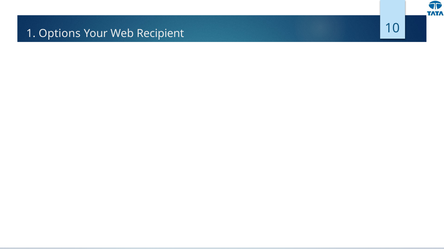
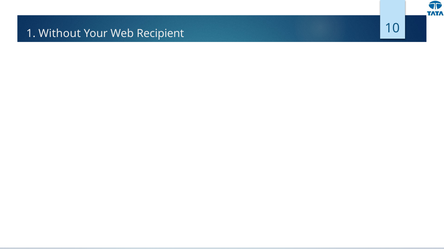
Options: Options -> Without (60, 33)
